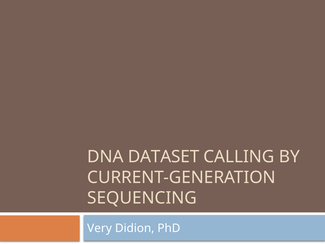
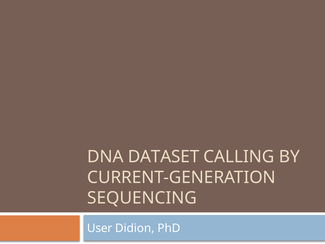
Very: Very -> User (100, 228)
